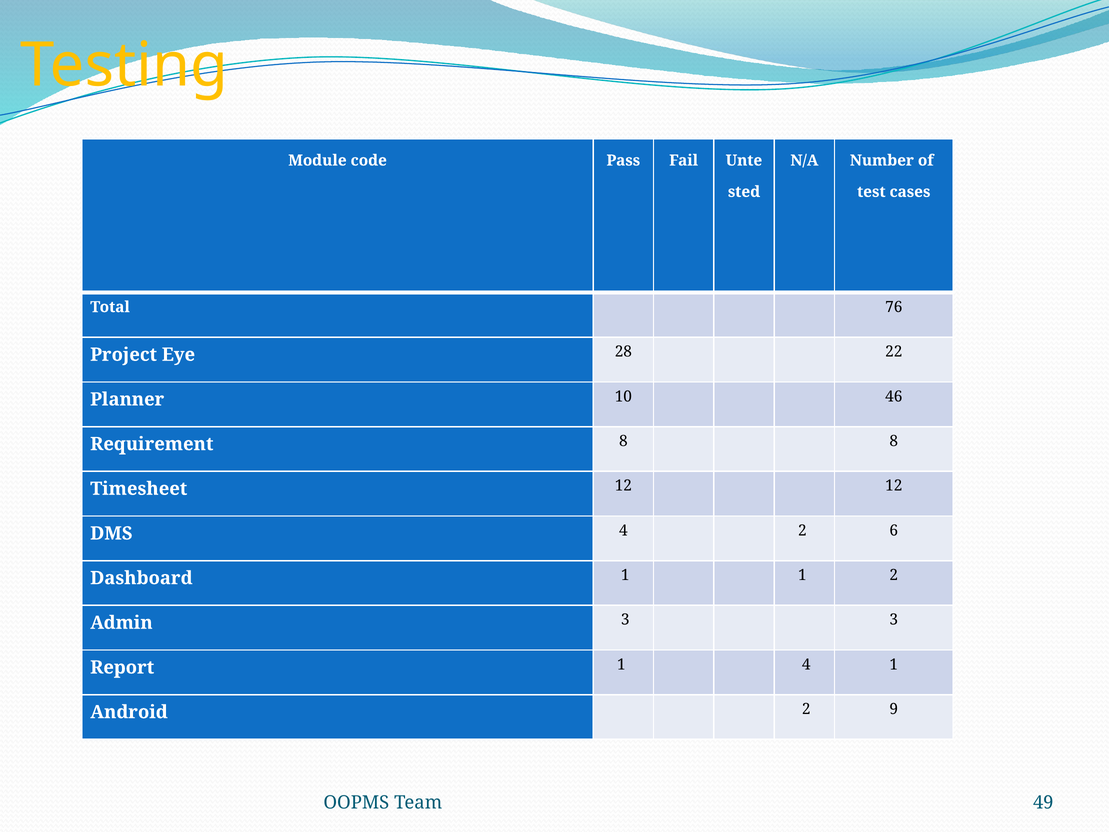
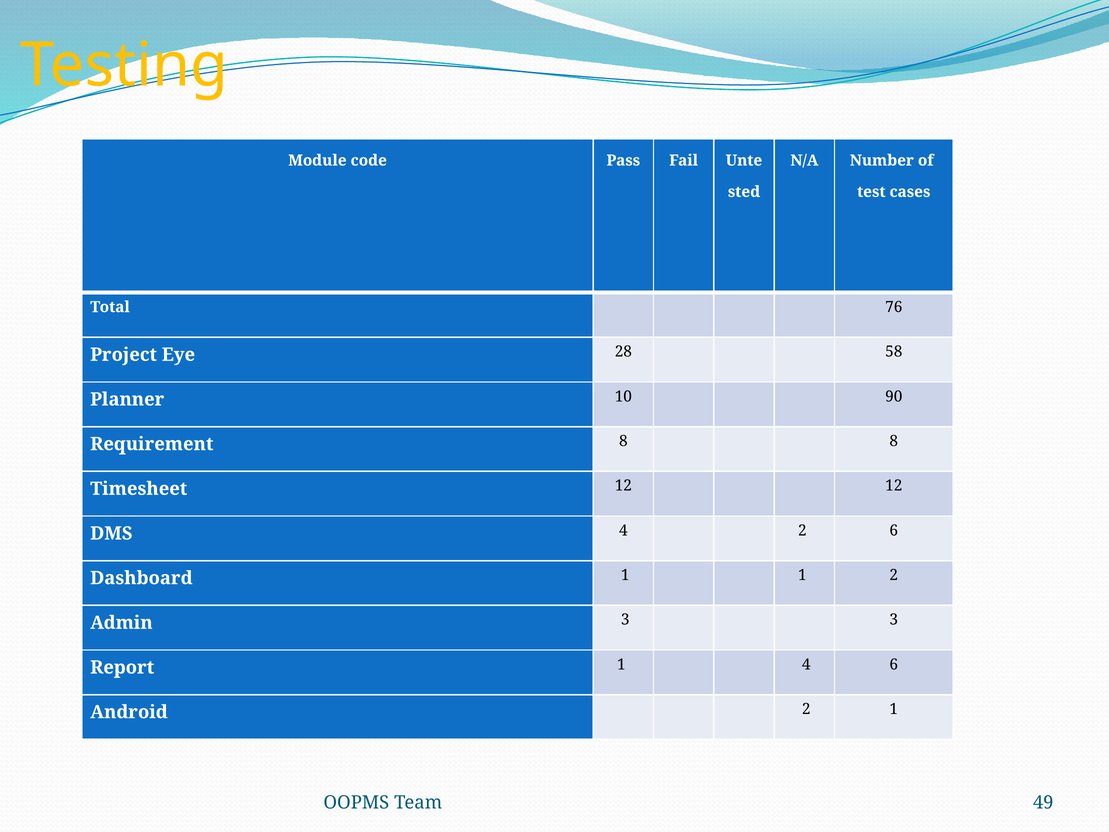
22: 22 -> 58 (894, 352)
46: 46 -> 90 (894, 396)
4 1: 1 -> 6 (894, 664)
2 9: 9 -> 1 (894, 709)
